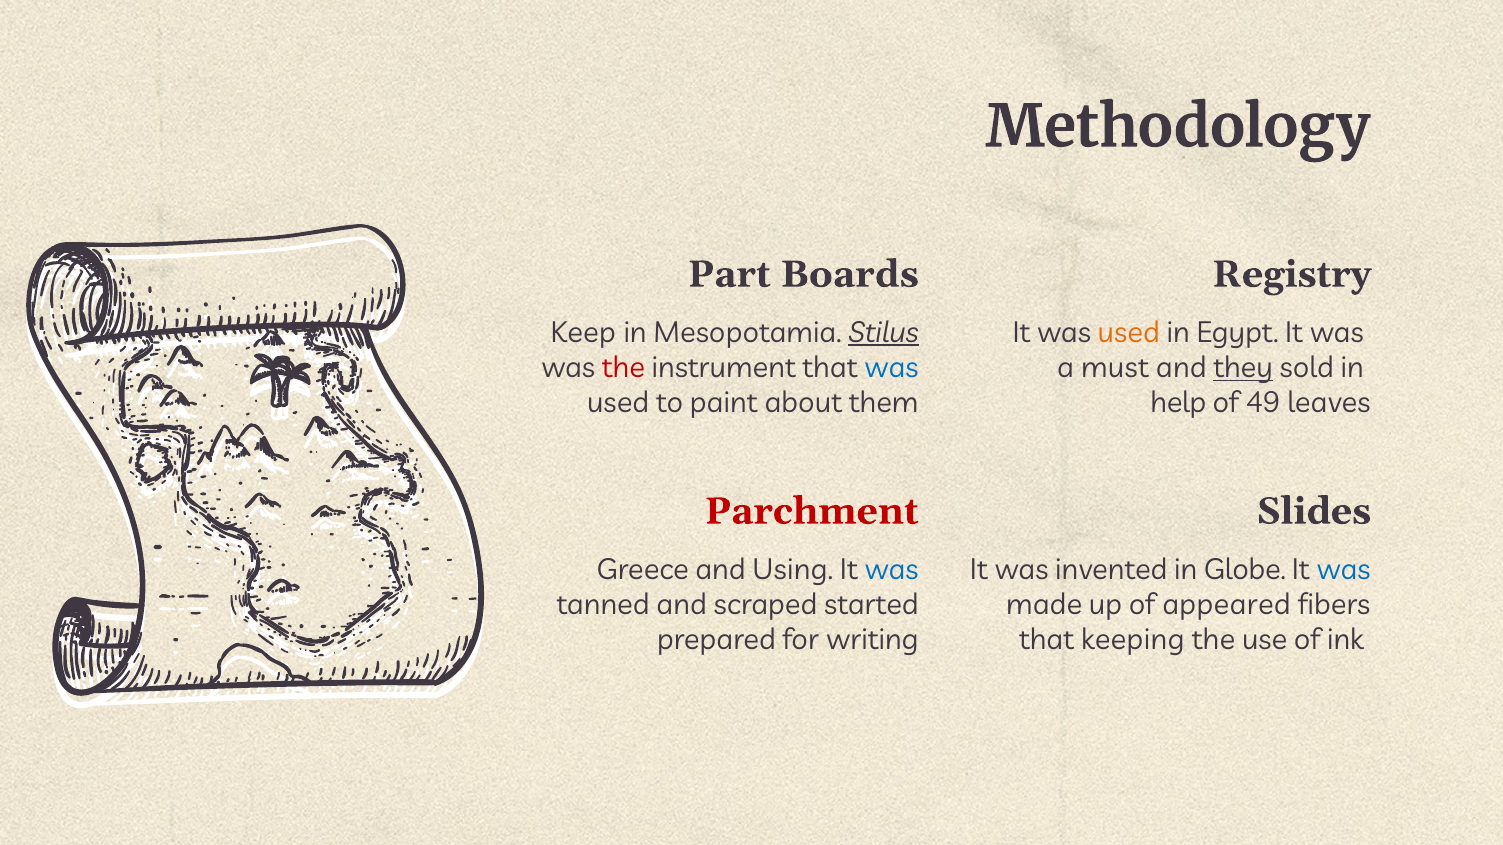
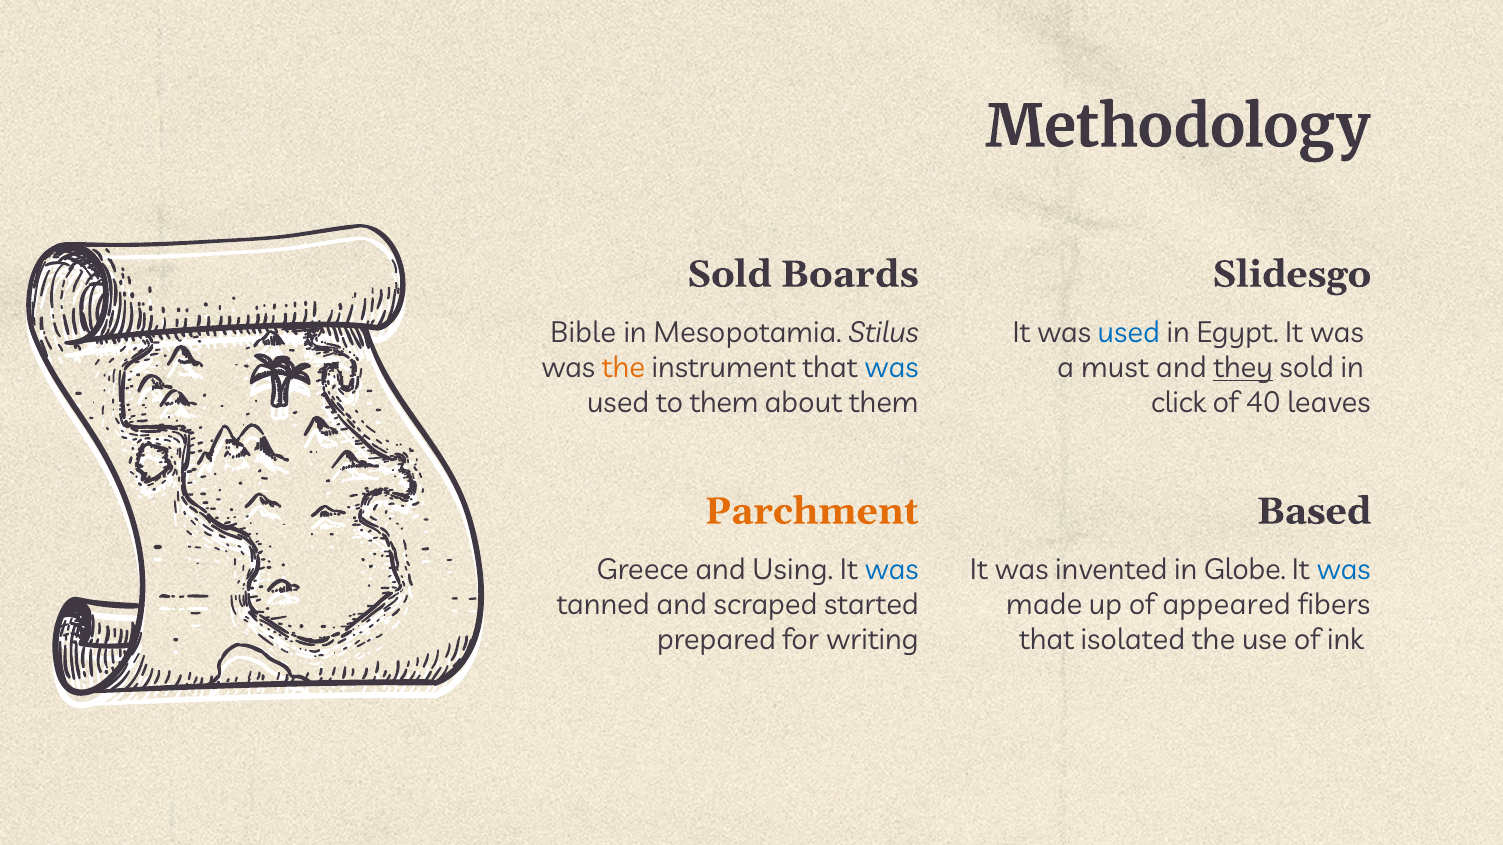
Part: Part -> Sold (729, 274)
Registry: Registry -> Slidesgo (1292, 274)
Keep: Keep -> Bible (583, 333)
Stilus underline: present -> none (884, 333)
used colour: orange -> blue (1129, 333)
the colour: red -> orange (623, 368)
to paint: paint -> them (724, 403)
help: help -> click (1178, 403)
49: 49 -> 40 (1263, 403)
Parchment colour: red -> orange (812, 511)
Slides: Slides -> Based (1314, 511)
keeping: keeping -> isolated (1133, 640)
